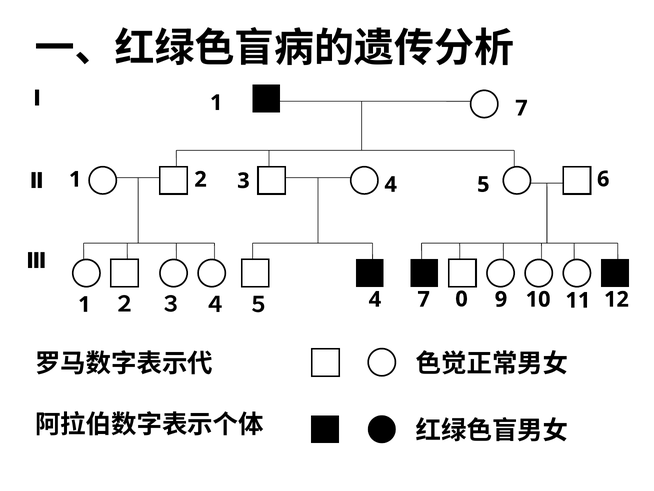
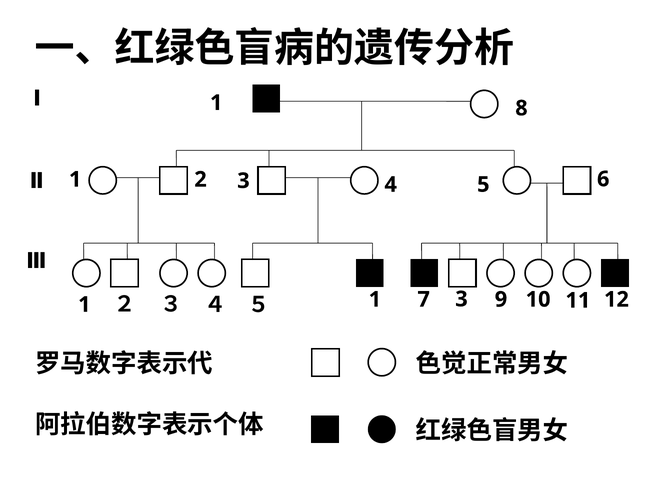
1 7: 7 -> 8 (521, 108)
7 0: 0 -> 3 (462, 299)
２ 4: 4 -> 1 (375, 299)
